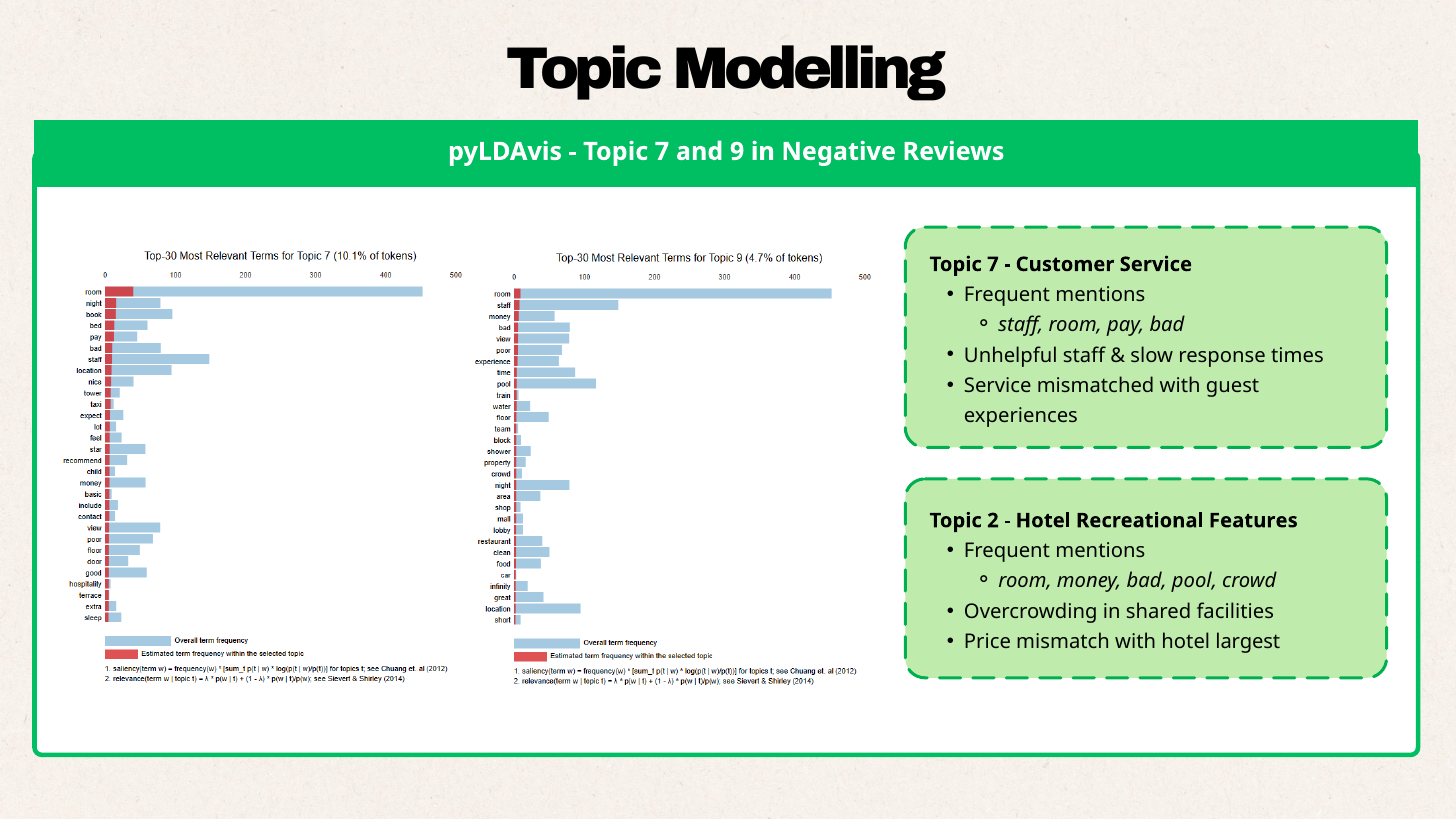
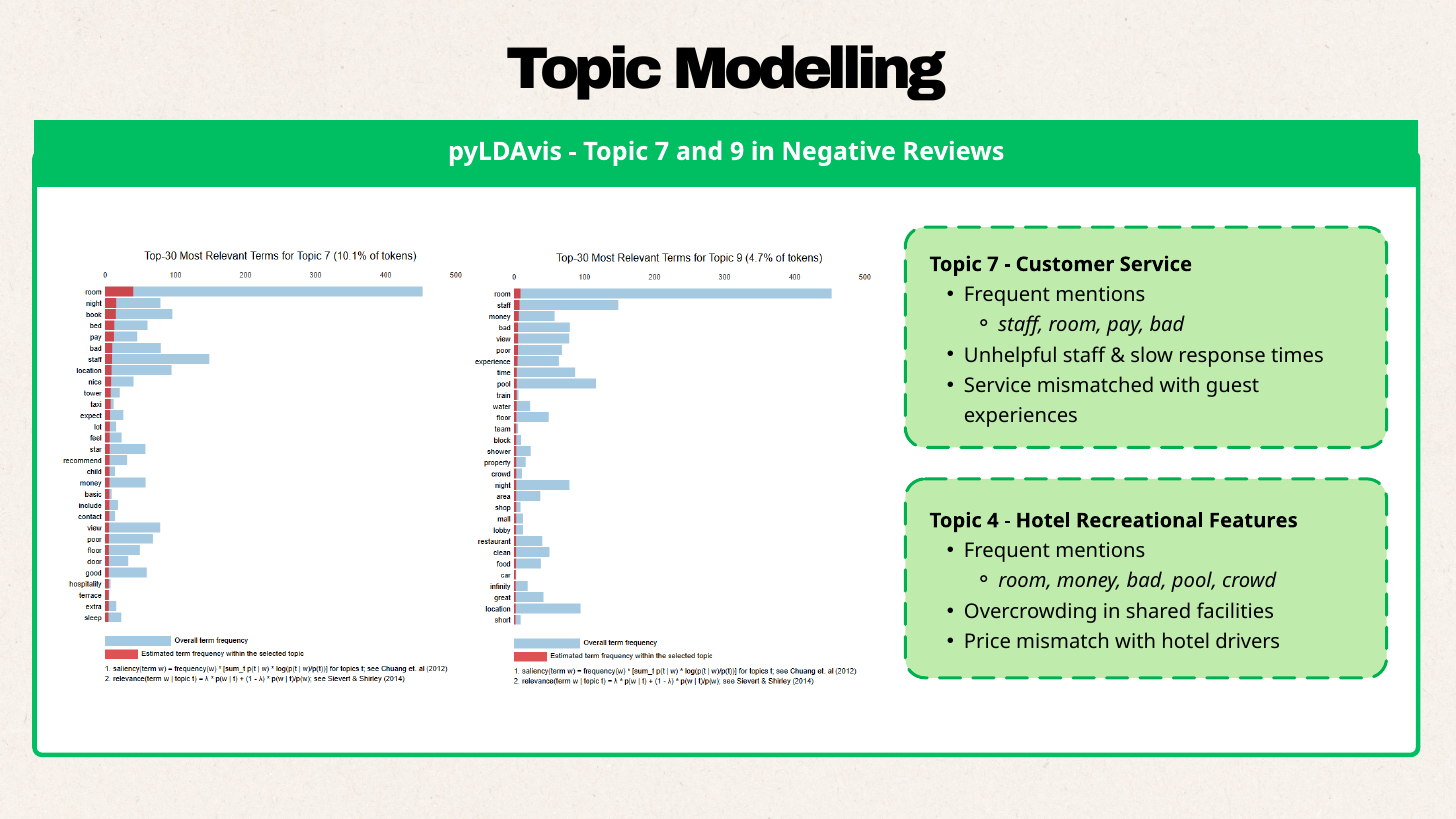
2: 2 -> 4 (993, 521)
largest: largest -> drivers (1248, 642)
